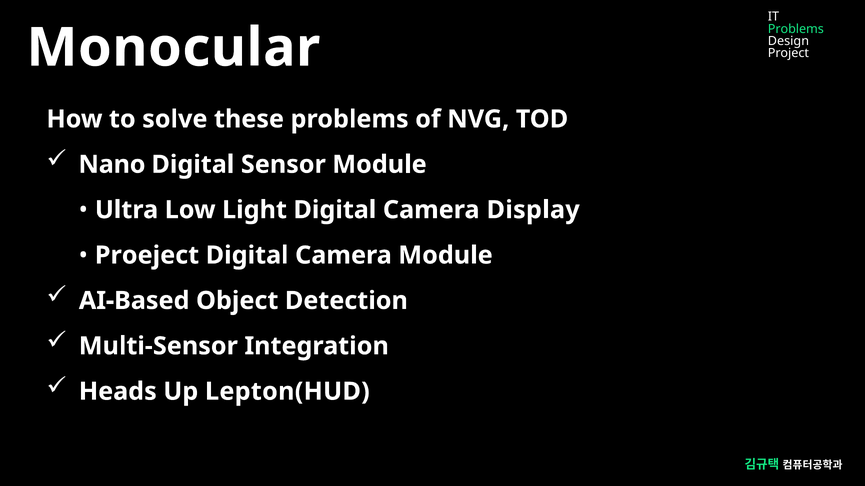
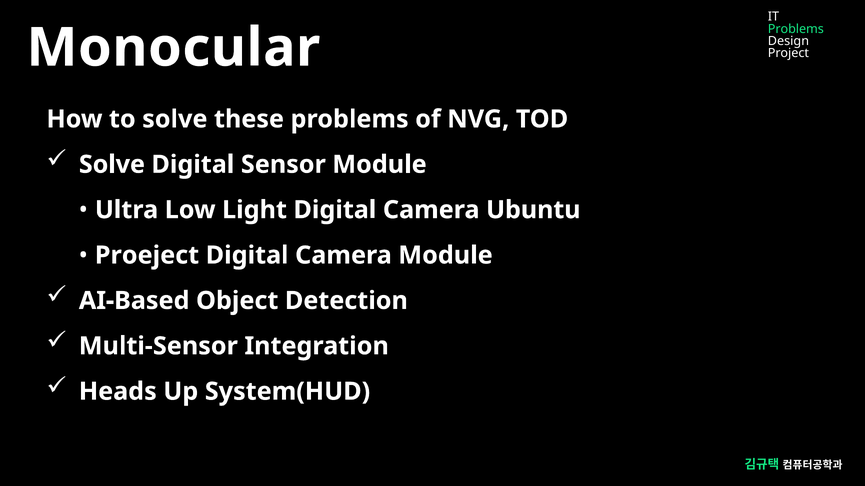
Nano: Nano -> Solve (112, 165)
Display: Display -> Ubuntu (533, 210)
Lepton(HUD: Lepton(HUD -> System(HUD (287, 392)
